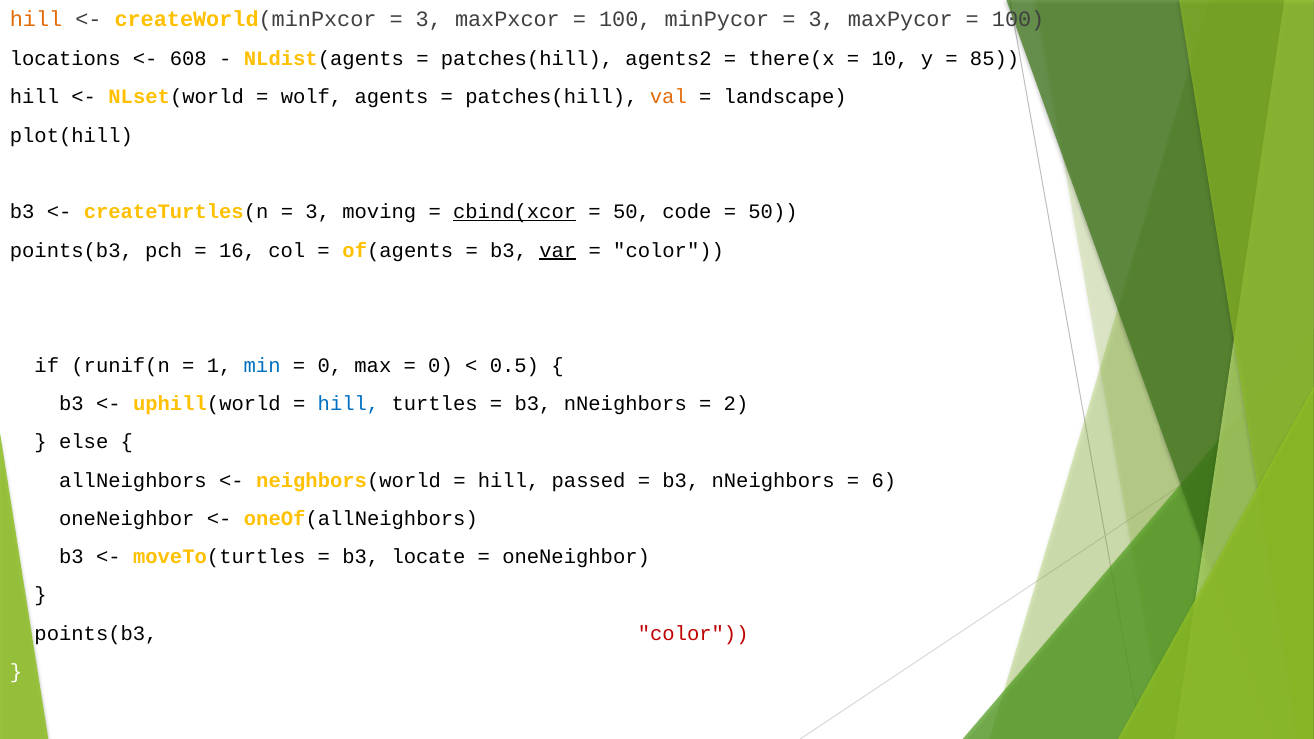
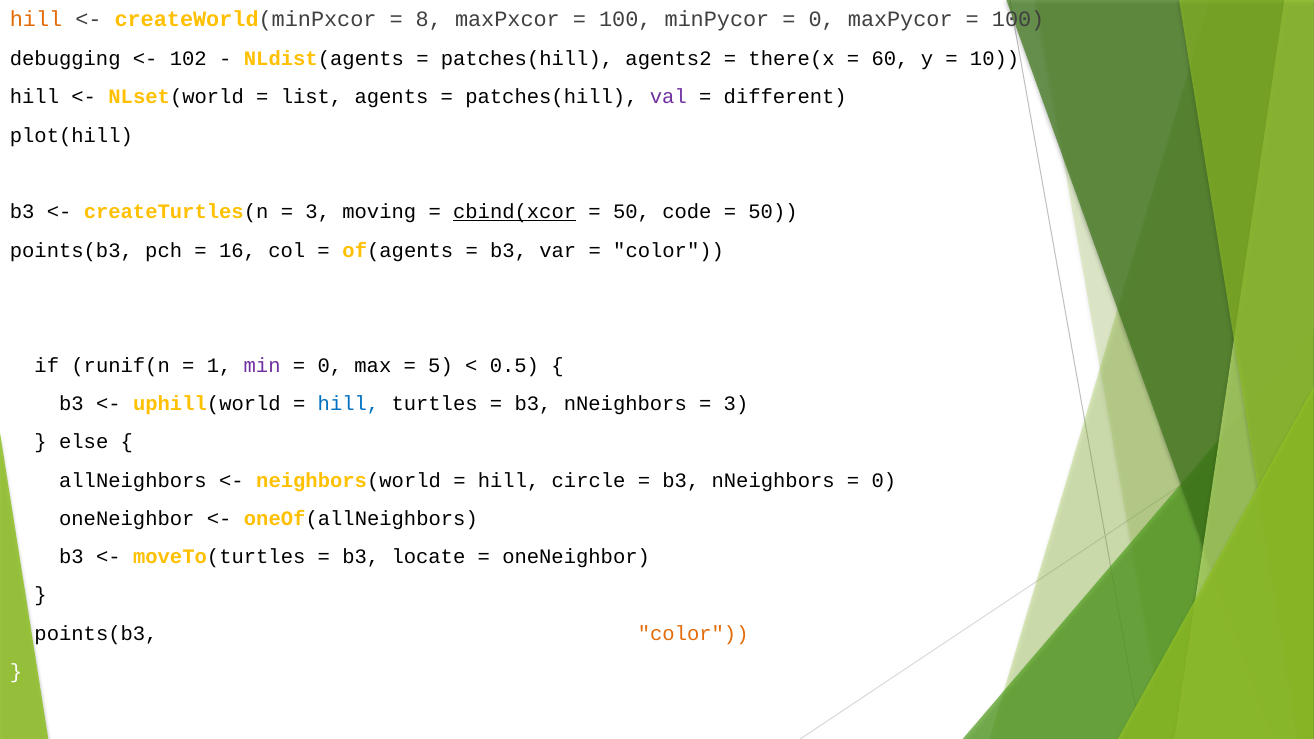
3: 3 -> 8 (429, 20)
3: 3 -> 0 (822, 20)
locations: locations -> debugging (65, 59)
608: 608 -> 102 (188, 59)
10: 10 -> 60 (890, 59)
85: 85 -> 10 (995, 59)
wolf: wolf -> list (312, 97)
val colour: orange -> purple (668, 97)
landscape: landscape -> different (785, 97)
var underline: present -> none (558, 250)
min colour: blue -> purple (262, 365)
0: 0 -> 5 (441, 365)
2: 2 -> 3 (736, 404)
passed: passed -> circle (589, 480)
6: 6 -> 0 (884, 480)
color colour: red -> orange (693, 634)
